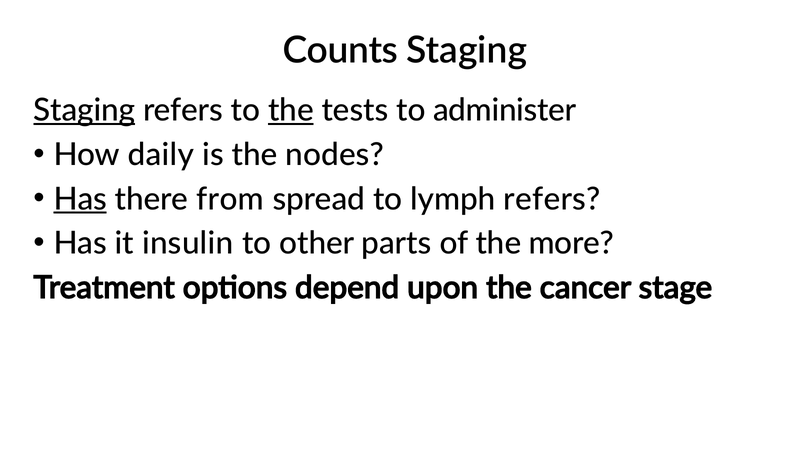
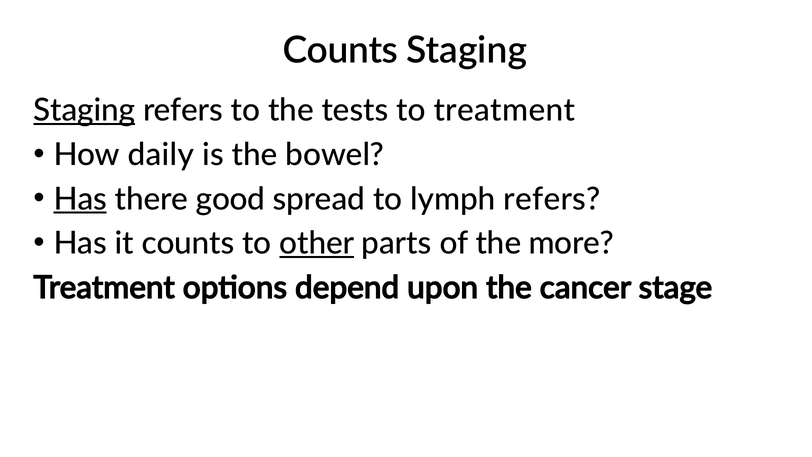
the underline: present -> none (291, 111)
to administer: administer -> treatment (504, 111)
nodes: nodes -> bowel (335, 155)
from: from -> good (230, 199)
it insulin: insulin -> counts (188, 243)
other underline: none -> present (317, 243)
